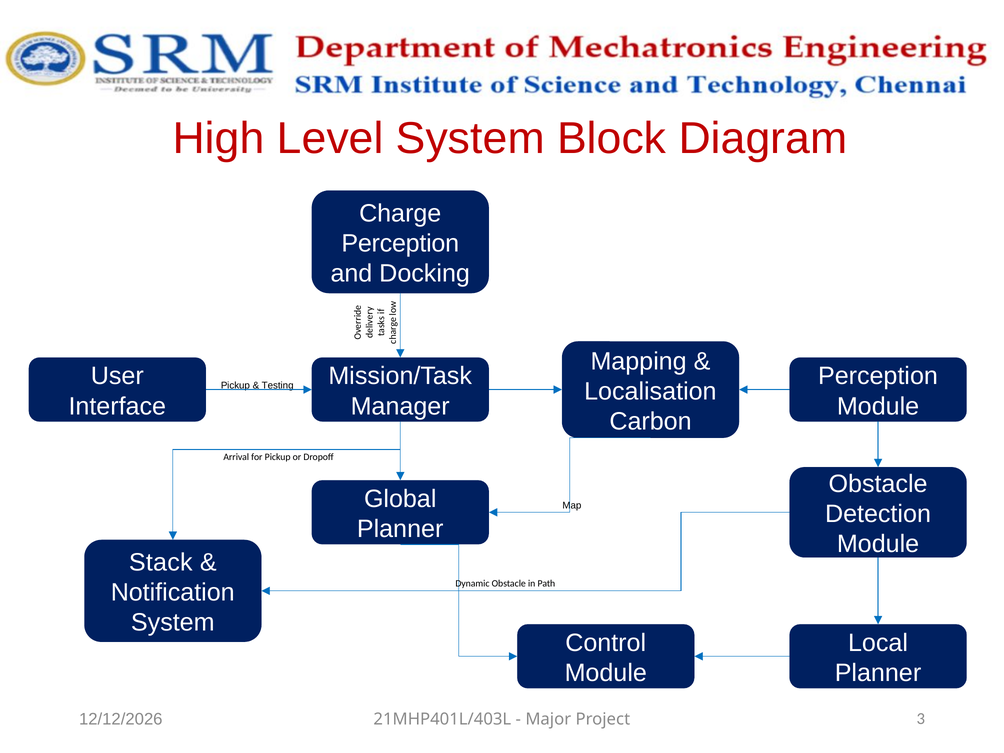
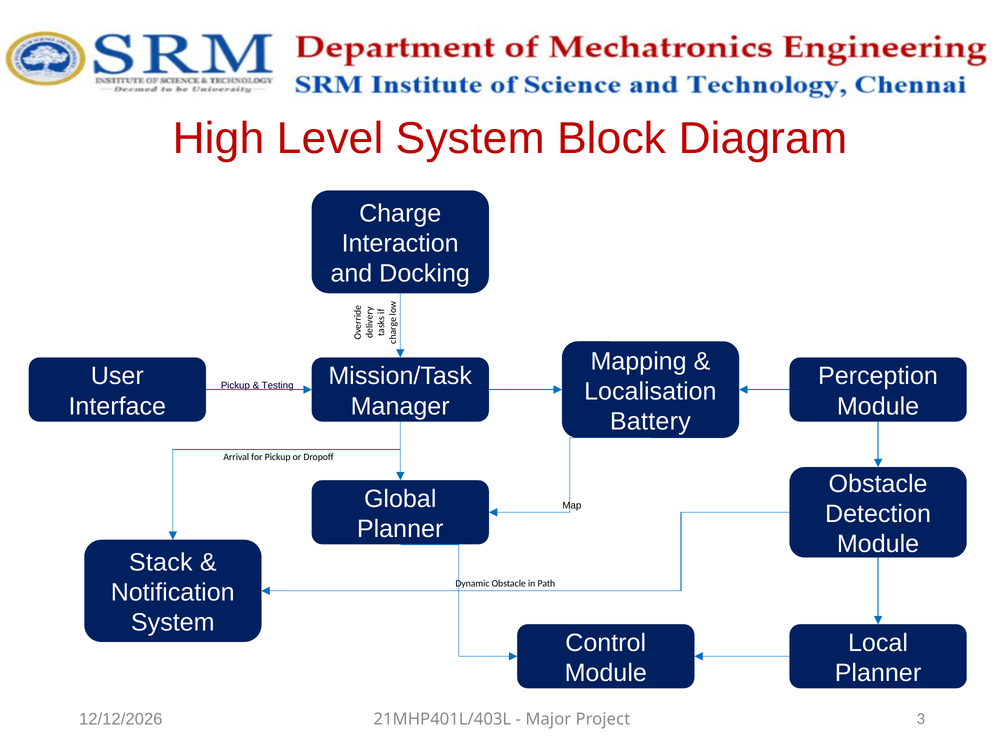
Perception: Perception -> Interaction (400, 244)
Carbon: Carbon -> Battery (650, 421)
